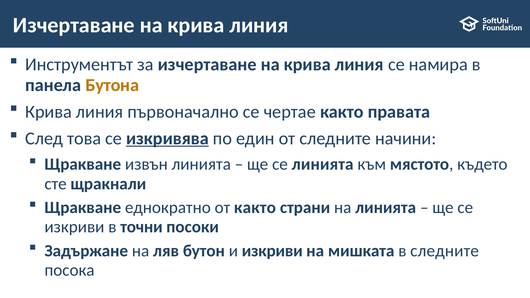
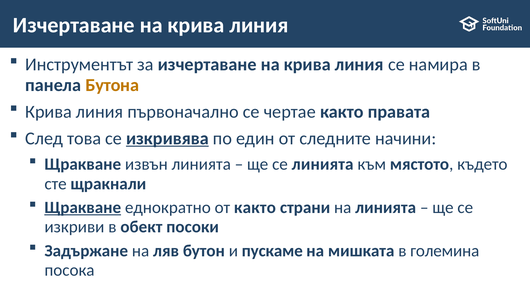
Щракване underline: none -> present (83, 208)
точни: точни -> обект (141, 227)
и изкриви: изкриви -> пускаме (272, 251)
в следните: следните -> големина (445, 251)
